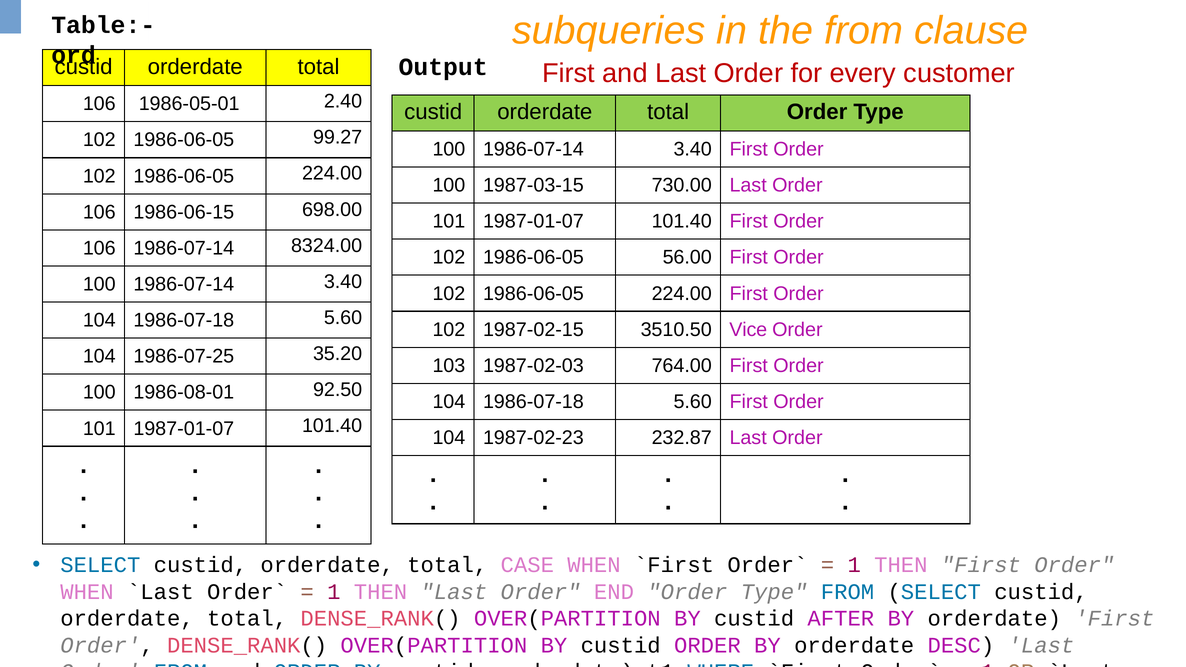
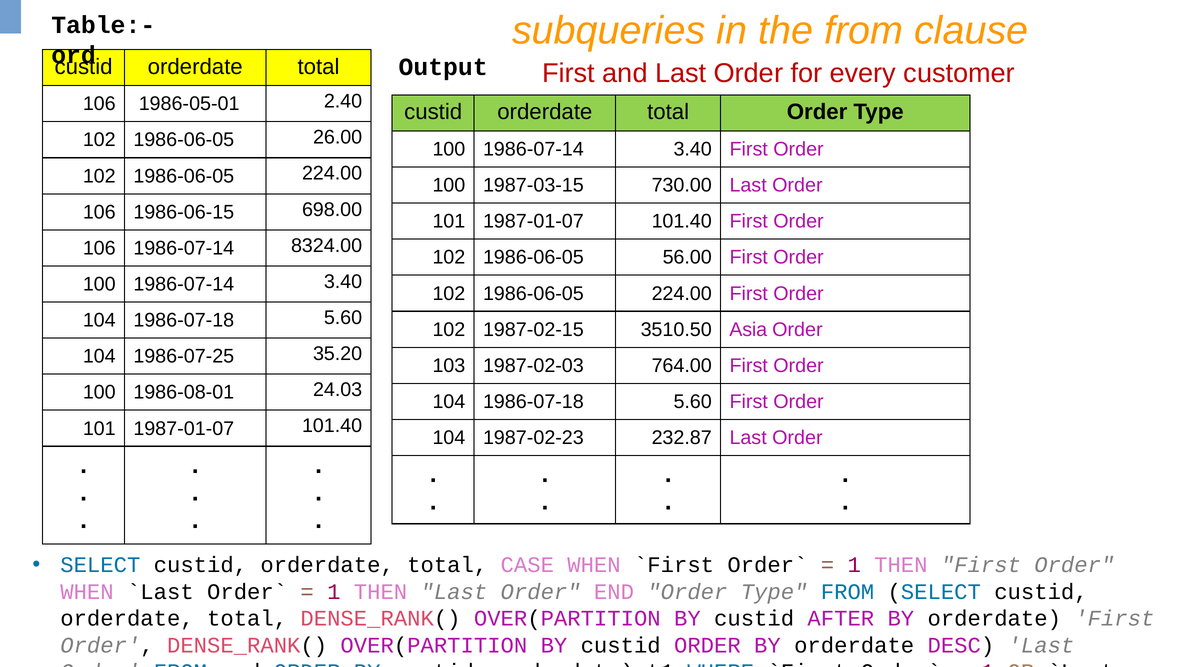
99.27: 99.27 -> 26.00 (338, 137)
Vice: Vice -> Asia (748, 330)
92.50: 92.50 -> 24.03 (338, 390)
